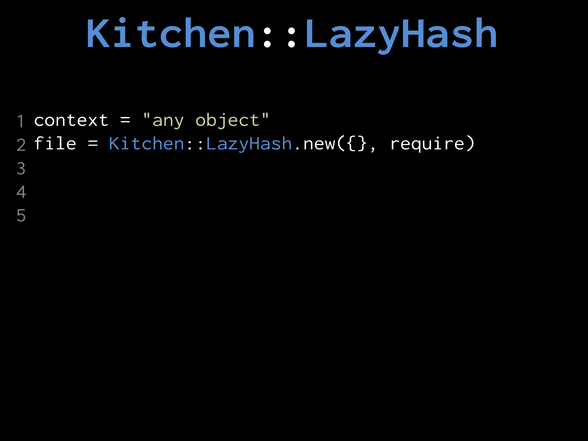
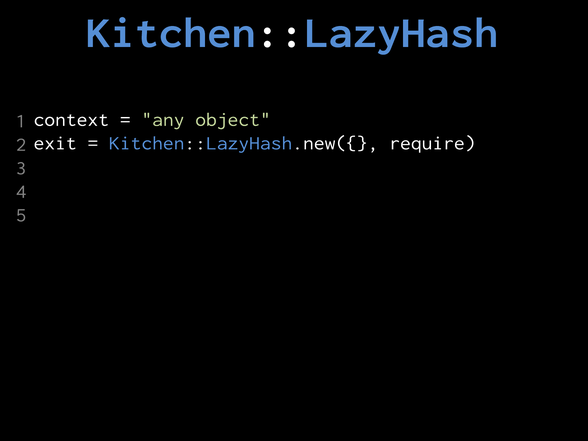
file: file -> exit (55, 143)
